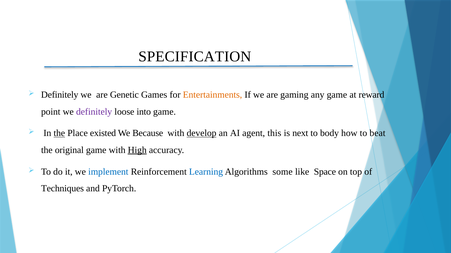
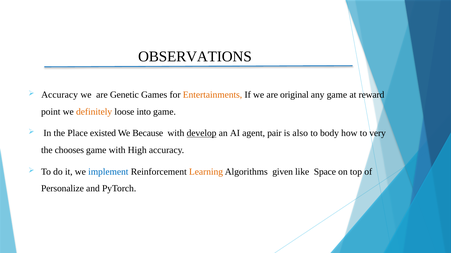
SPECIFICATION: SPECIFICATION -> OBSERVATIONS (195, 57)
Definitely: Definitely -> Accuracy (60, 95)
gaming: gaming -> original (294, 95)
definitely colour: purple -> orange (94, 112)
the underline: present -> none (59, 134)
this: this -> pair (274, 134)
next: next -> also (300, 134)
beat: beat -> very (378, 134)
original: original -> chooses (69, 150)
High underline: present -> none (137, 150)
Learning colour: blue -> orange (206, 172)
some: some -> given (283, 172)
Techniques: Techniques -> Personalize (62, 189)
